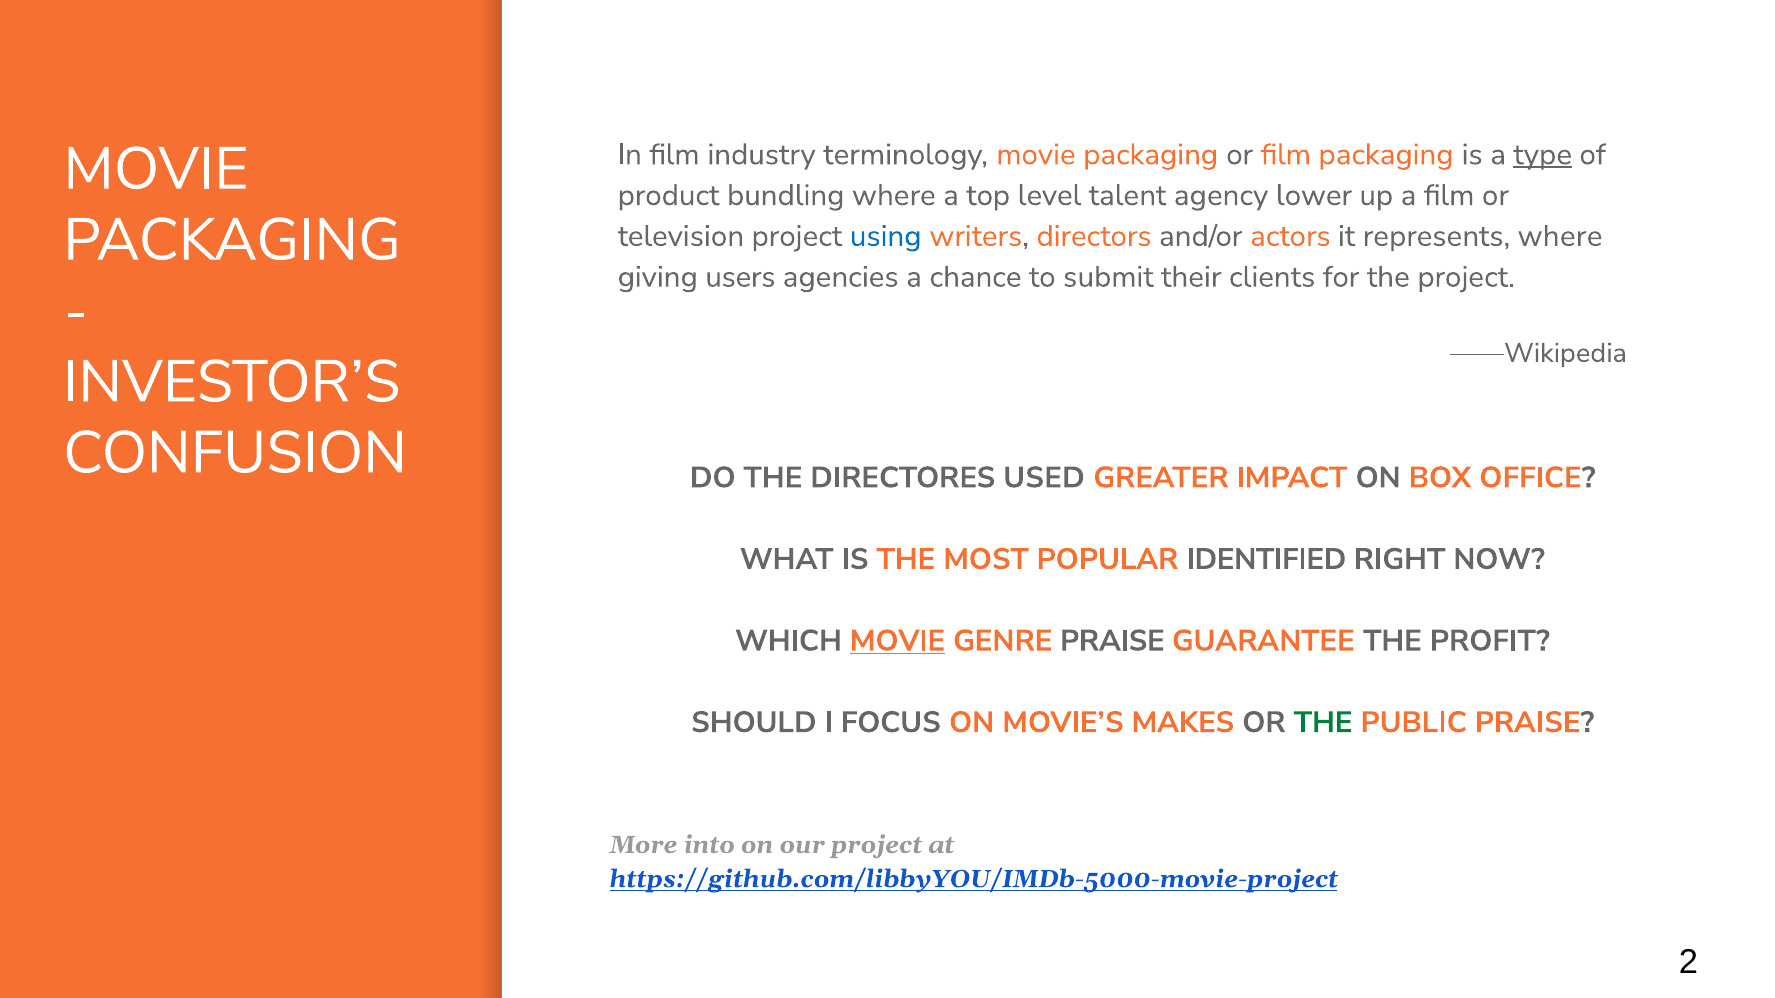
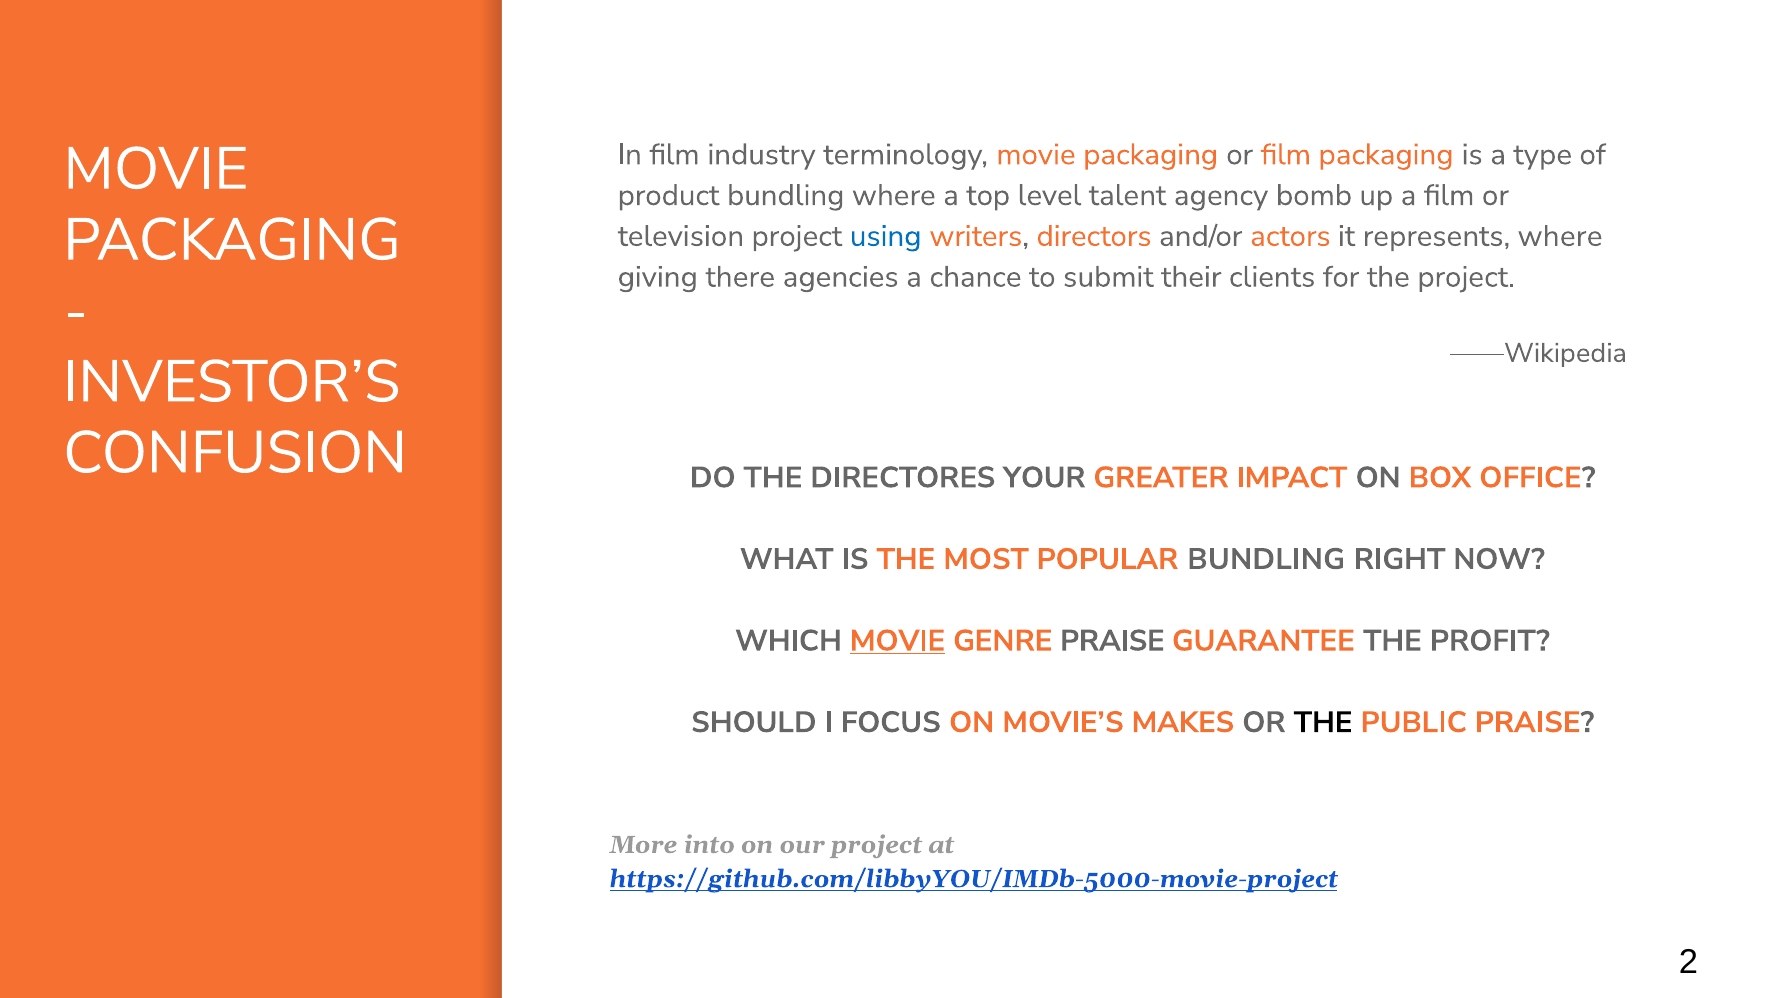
type underline: present -> none (1543, 155)
lower: lower -> bomb (1314, 195)
users: users -> there (740, 277)
USED: USED -> YOUR (1044, 478)
POPULAR IDENTIFIED: IDENTIFIED -> BUNDLING (1266, 559)
THE colour: green -> black (1323, 723)
